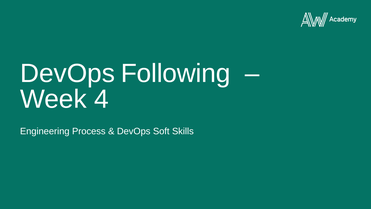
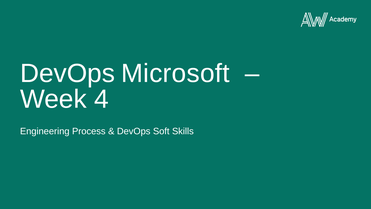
Following: Following -> Microsoft (175, 73)
